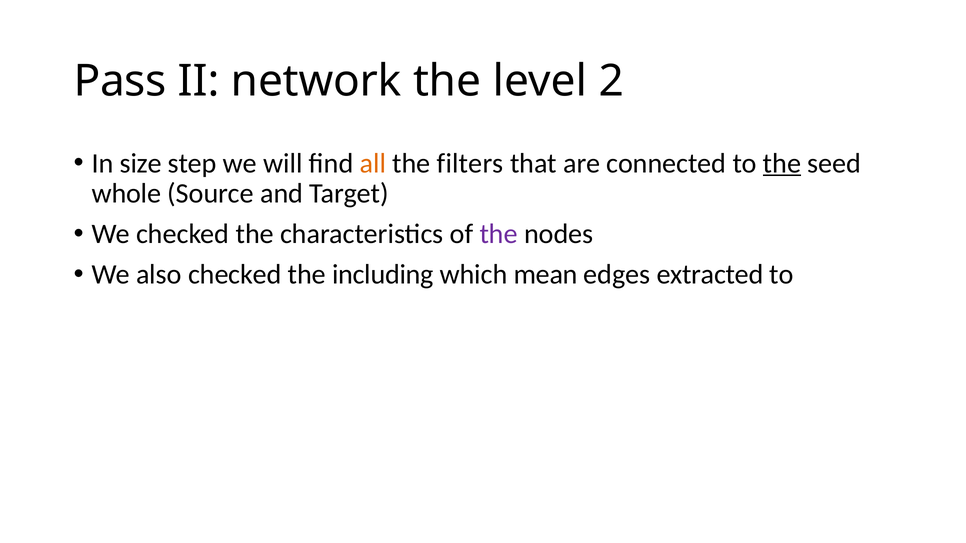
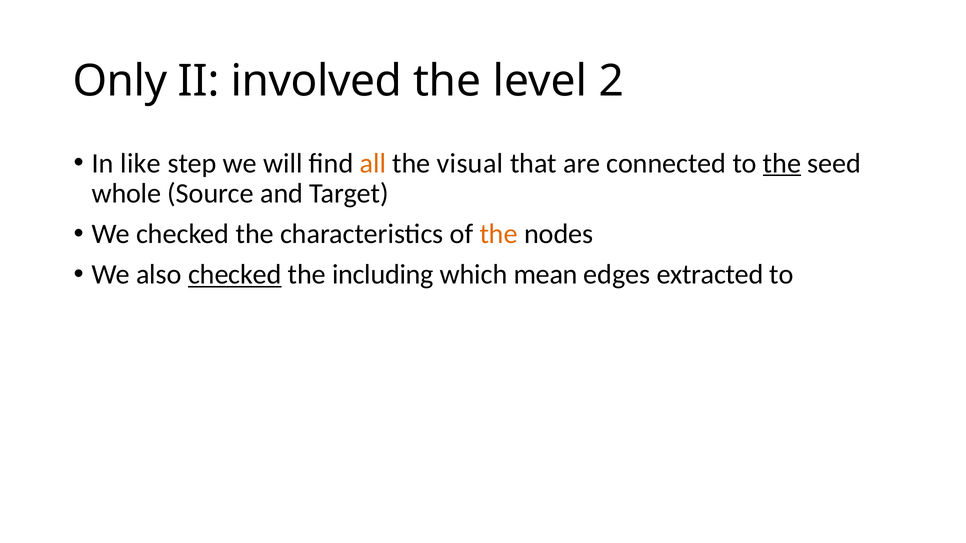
Pass: Pass -> Only (120, 81)
network: network -> involved (316, 81)
size: size -> like (141, 163)
filters: filters -> visual (470, 163)
the colour: purple -> orange (499, 234)
checked underline: none -> present (235, 275)
